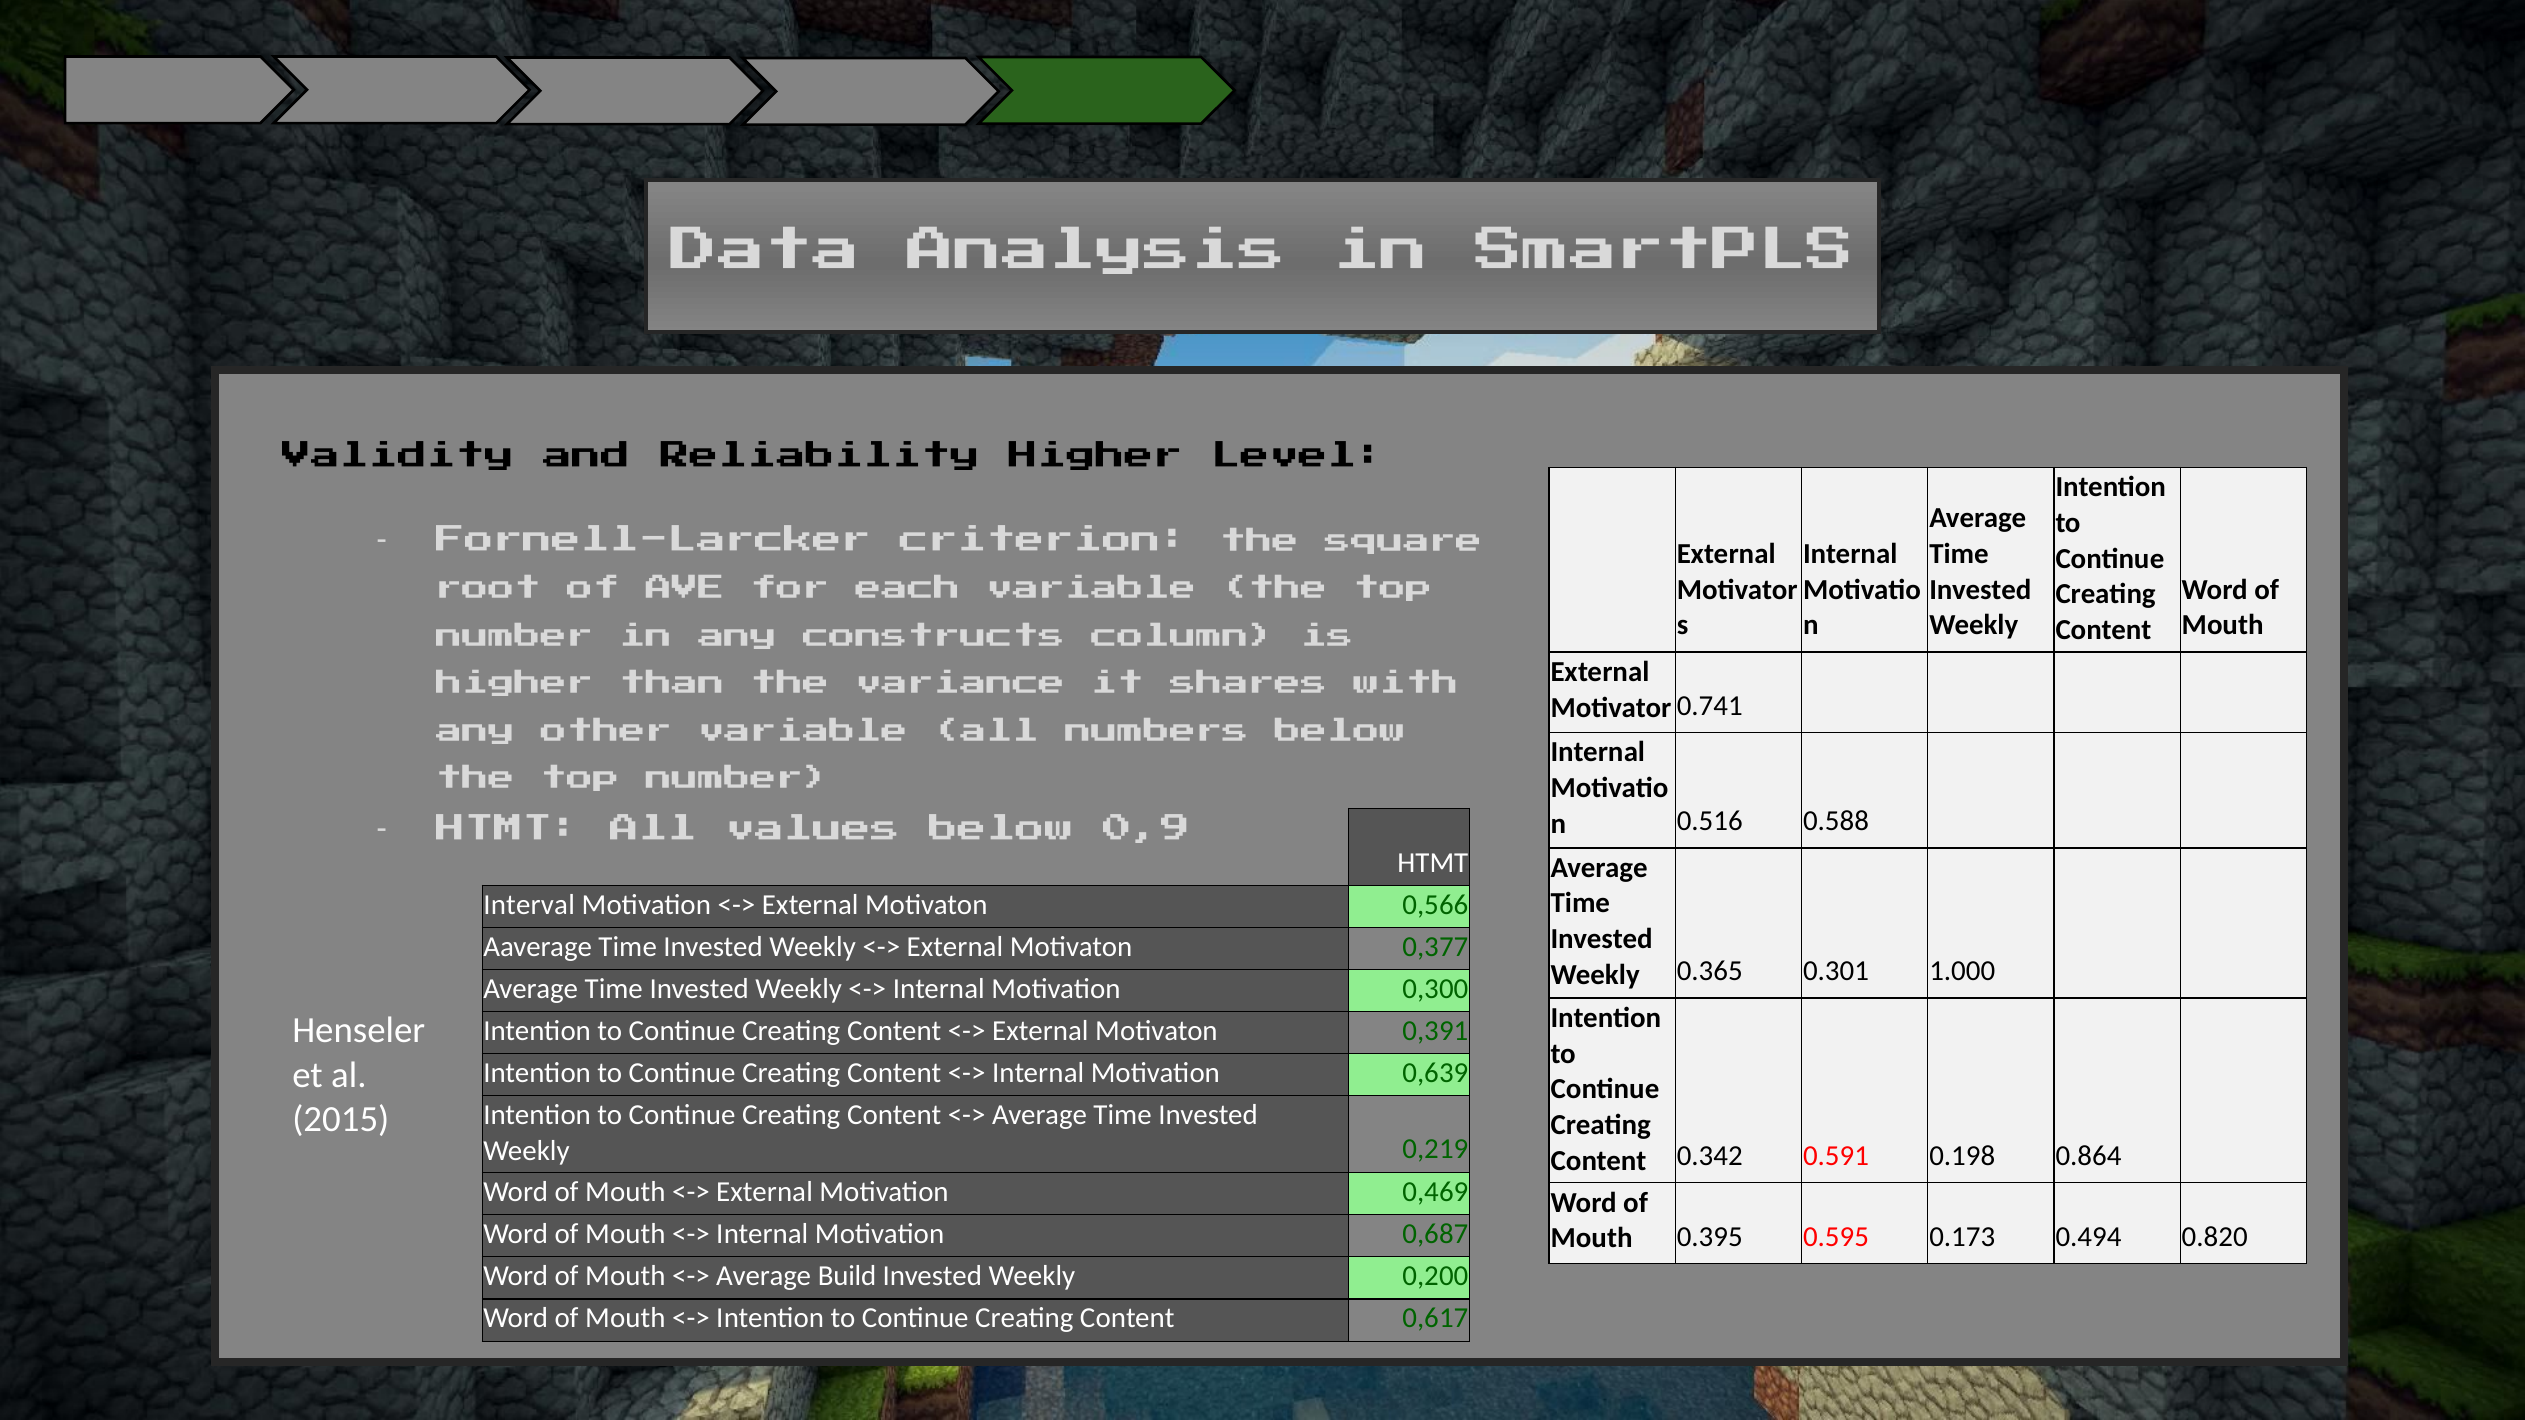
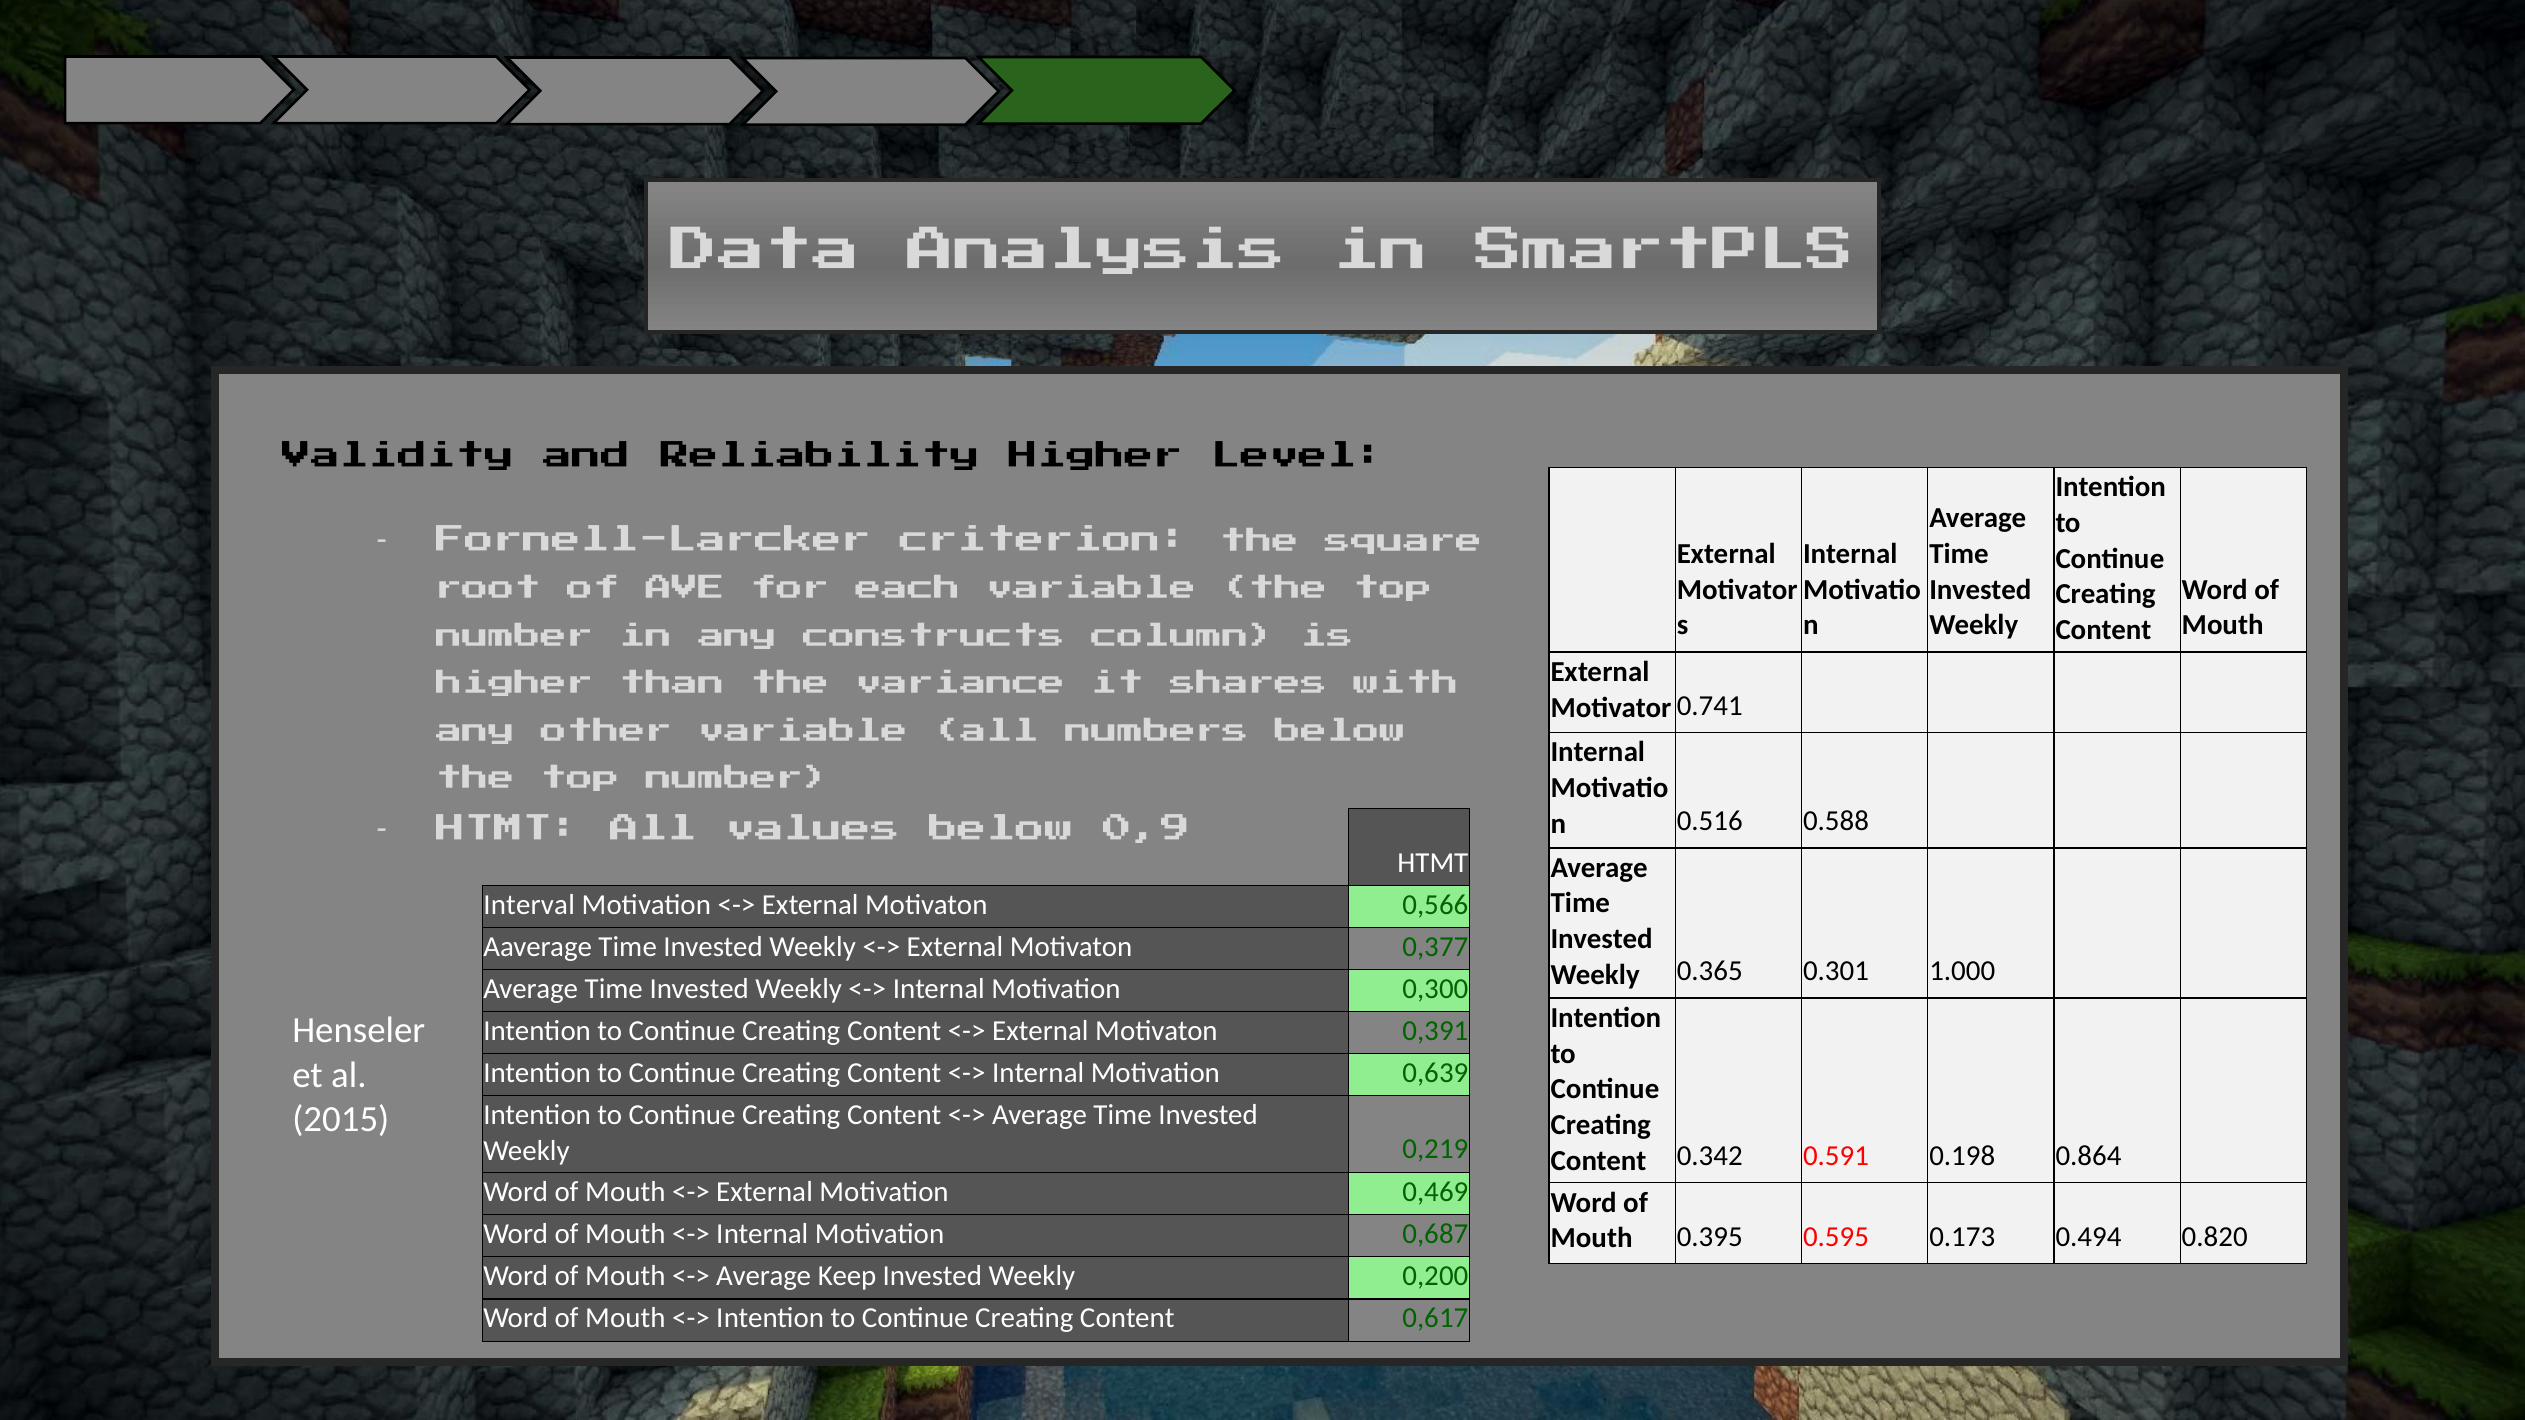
Build: Build -> Keep (847, 1276)
